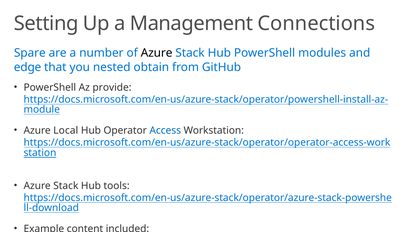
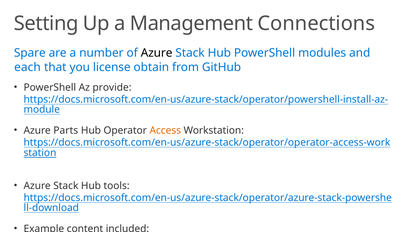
edge: edge -> each (27, 67)
nested: nested -> license (112, 67)
Local: Local -> Parts (66, 130)
Access colour: blue -> orange (165, 130)
